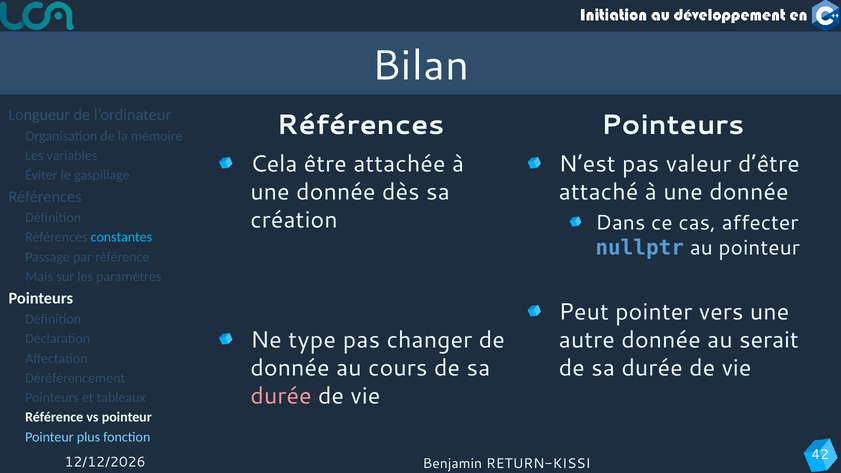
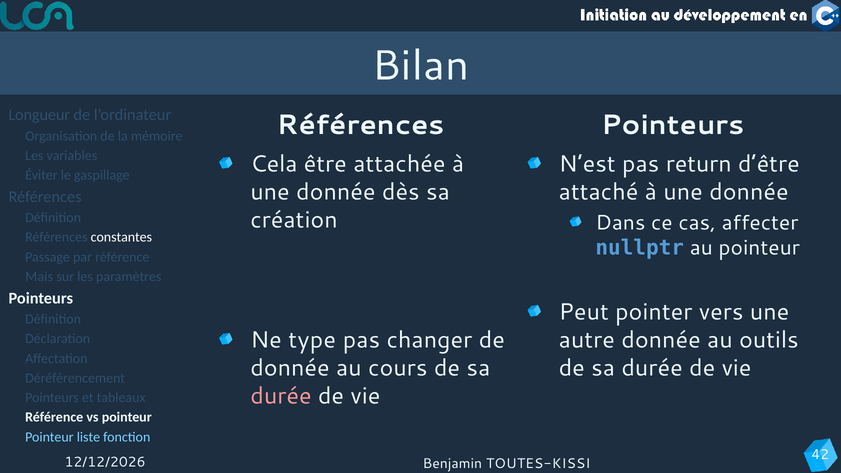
valeur: valeur -> return (699, 164)
constantes colour: light blue -> white (121, 237)
serait: serait -> outils (769, 340)
plus: plus -> liste (88, 437)
RETURN-KISSI: RETURN-KISSI -> TOUTES-KISSI (538, 464)
